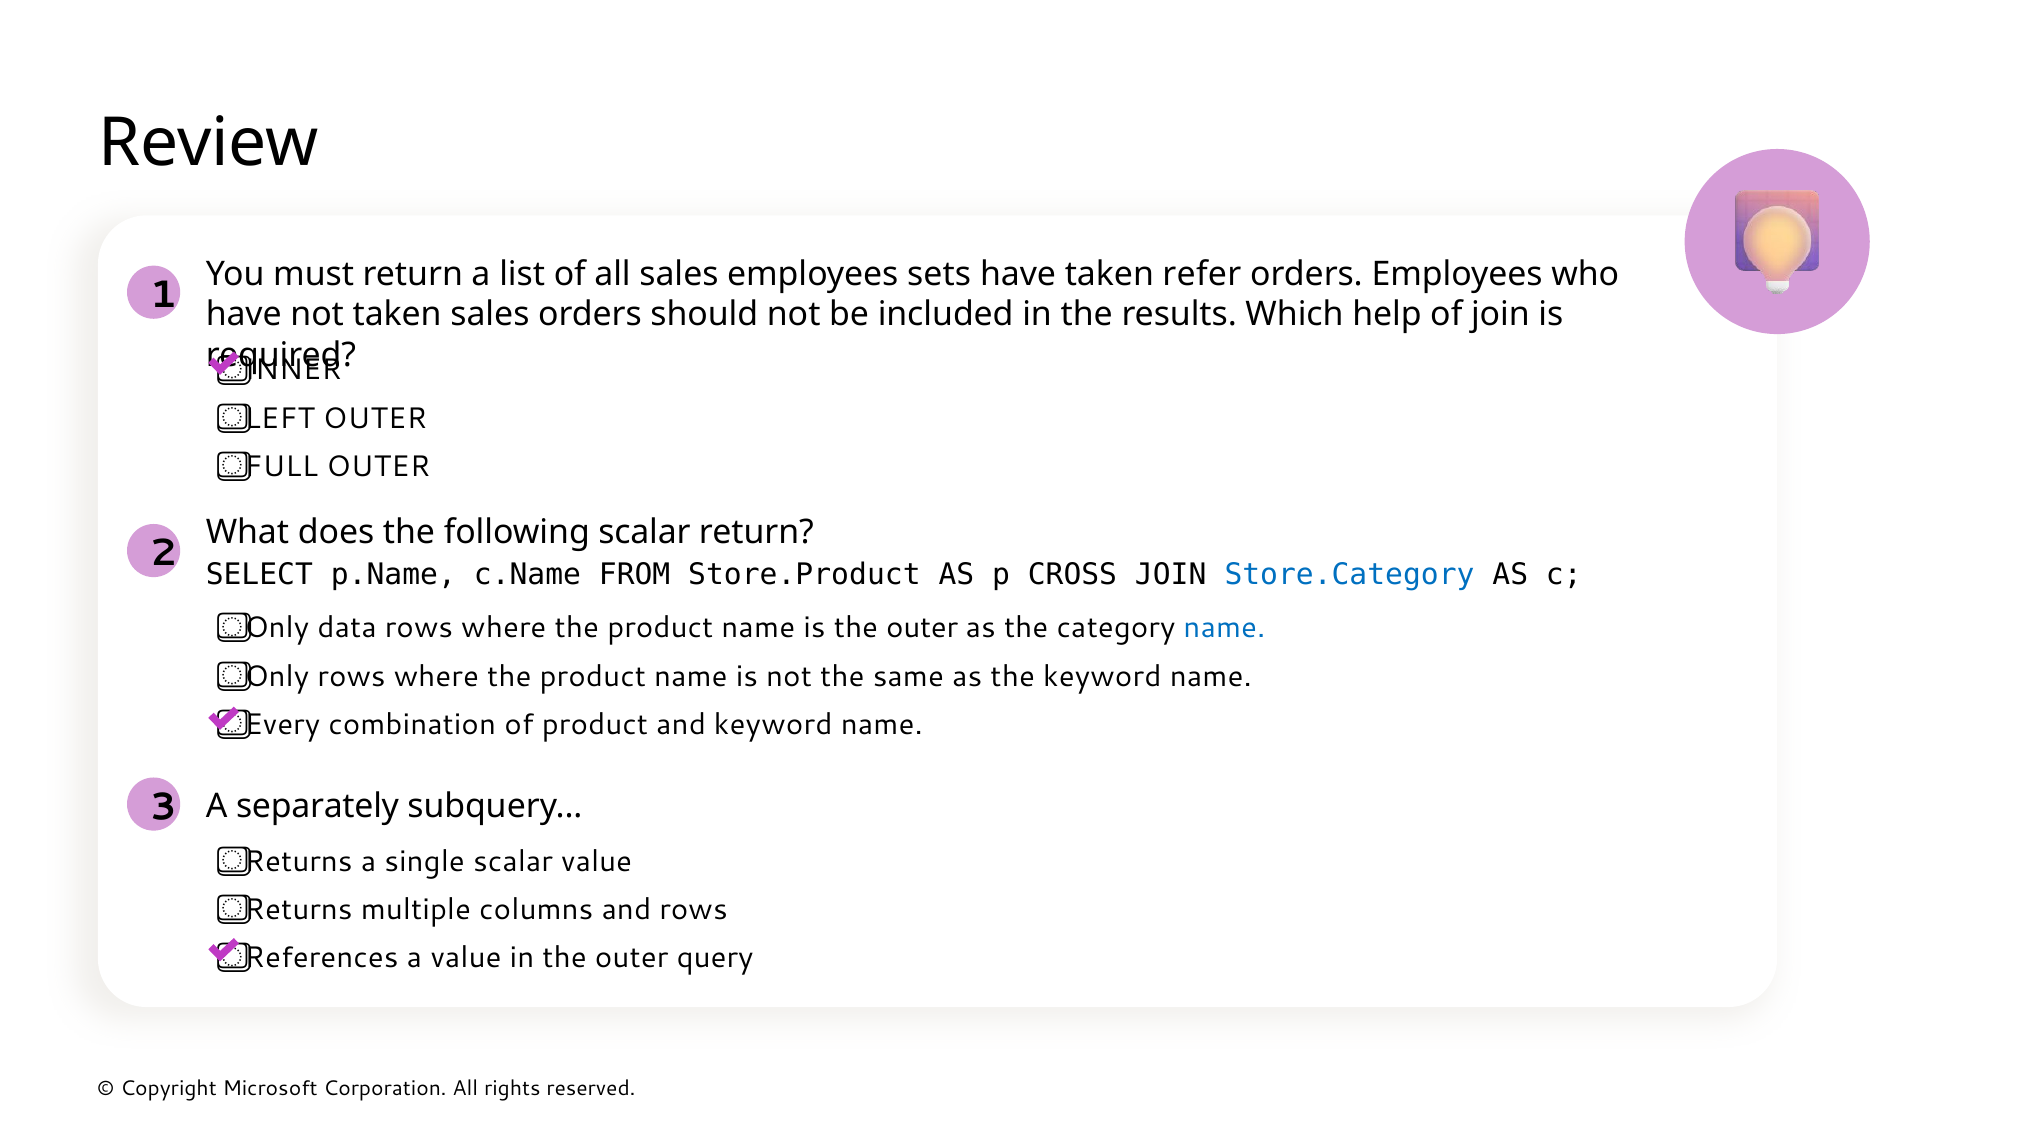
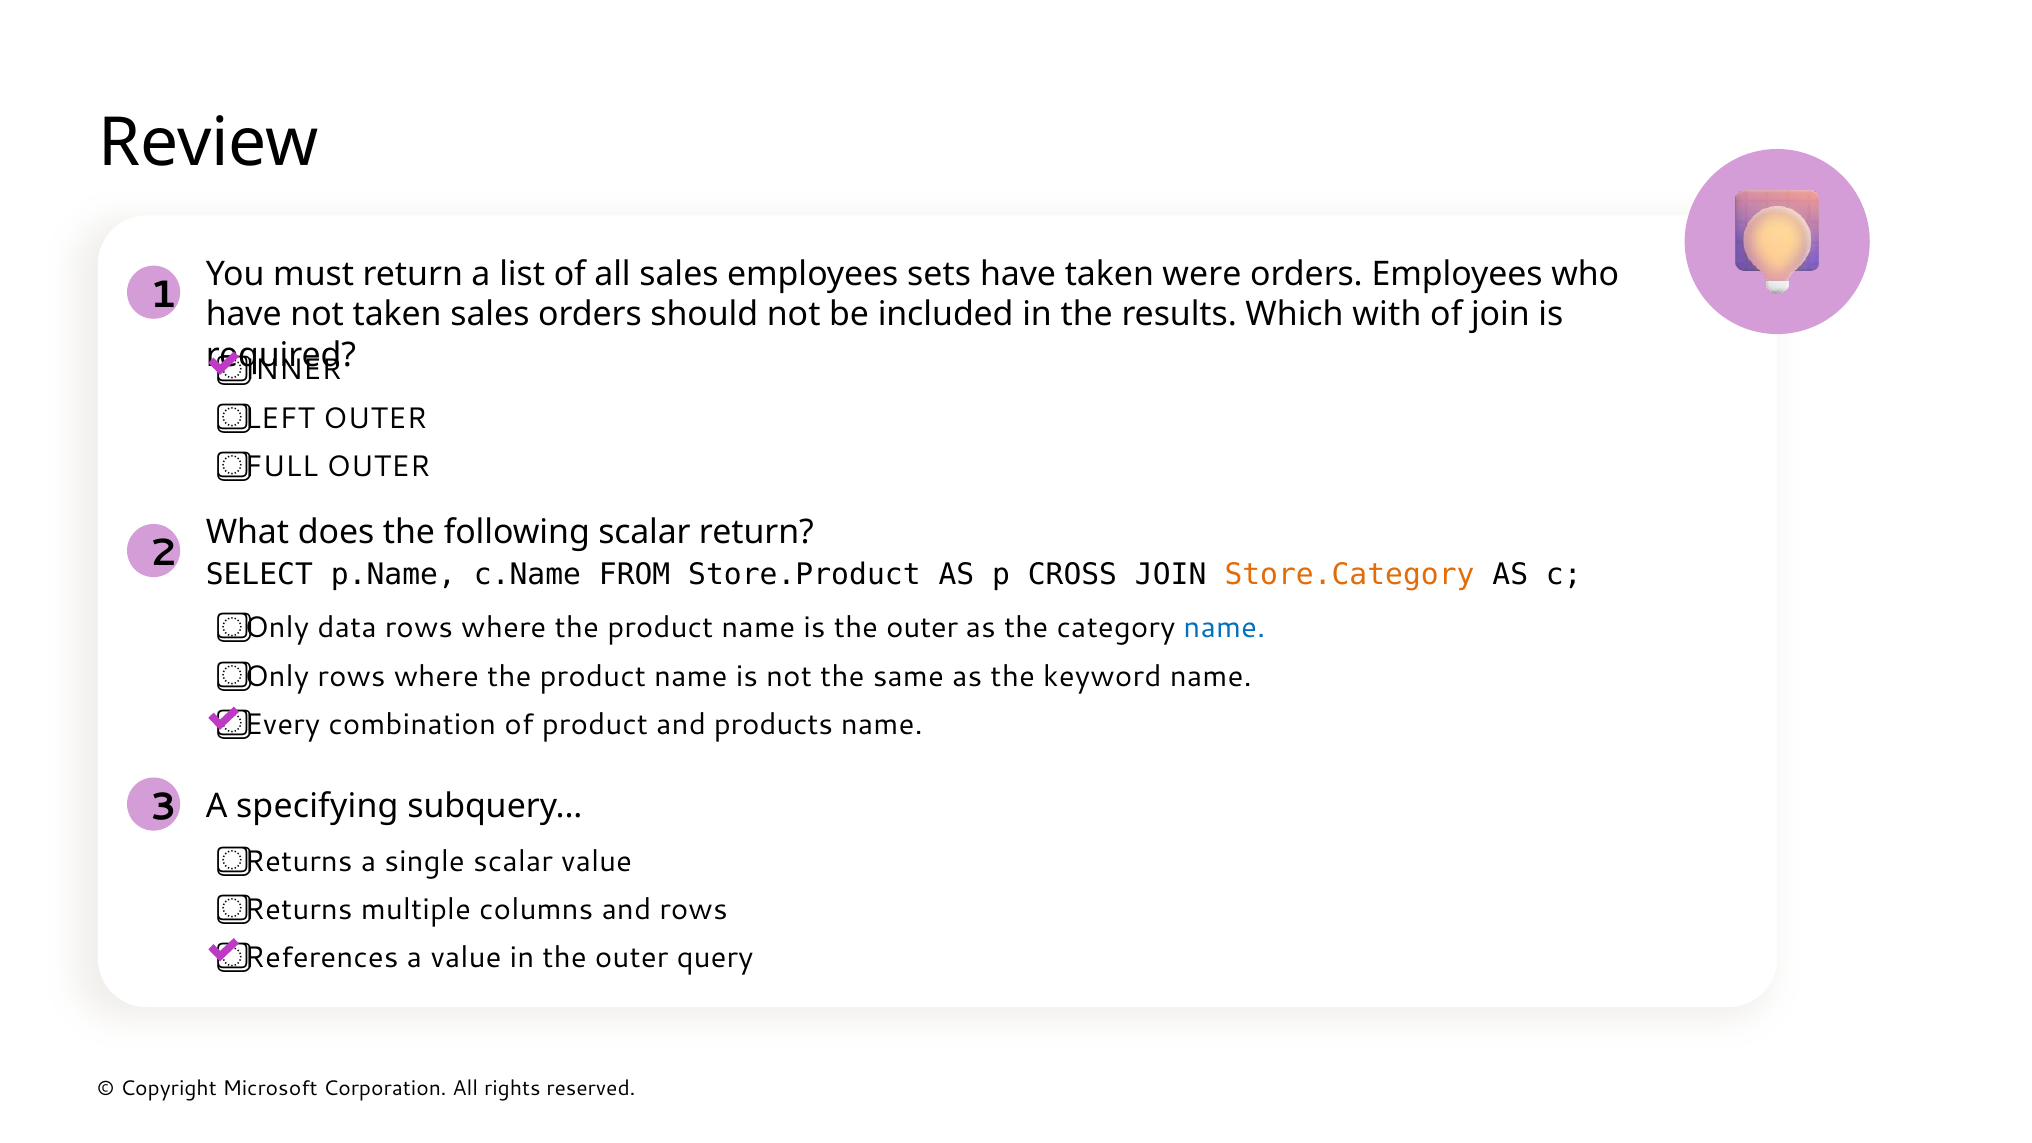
refer: refer -> were (1202, 274)
help: help -> with (1387, 315)
Store.Category colour: blue -> orange (1349, 575)
and keyword: keyword -> products (773, 725)
separately: separately -> specifying (317, 806)
